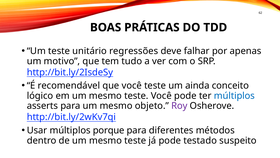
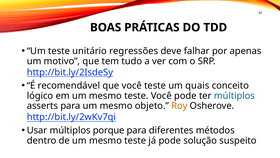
ainda: ainda -> quais (197, 85)
Roy colour: purple -> orange (179, 106)
testado: testado -> solução (200, 140)
